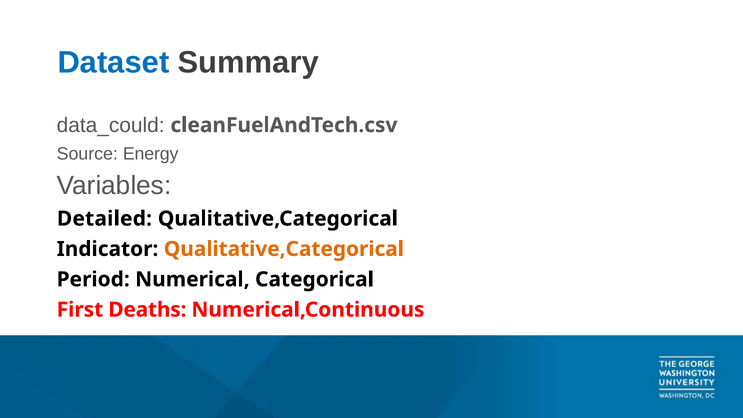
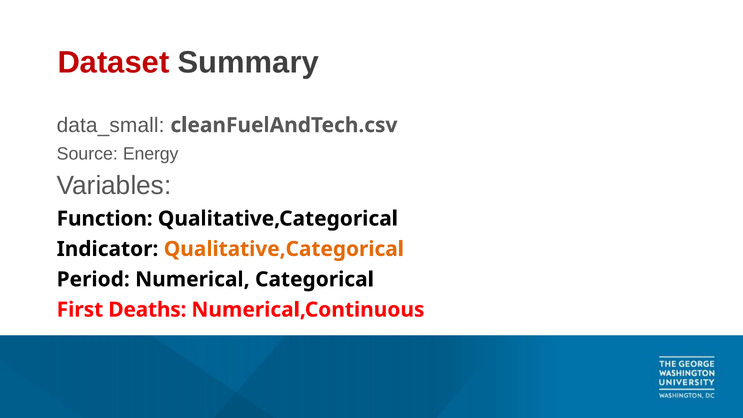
Dataset colour: blue -> red (113, 63)
data_could: data_could -> data_small (111, 125)
Detailed: Detailed -> Function (105, 219)
